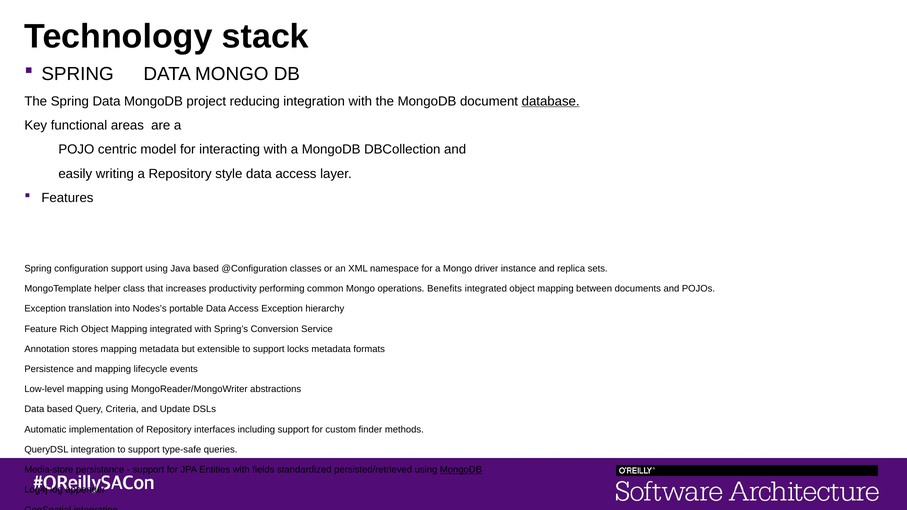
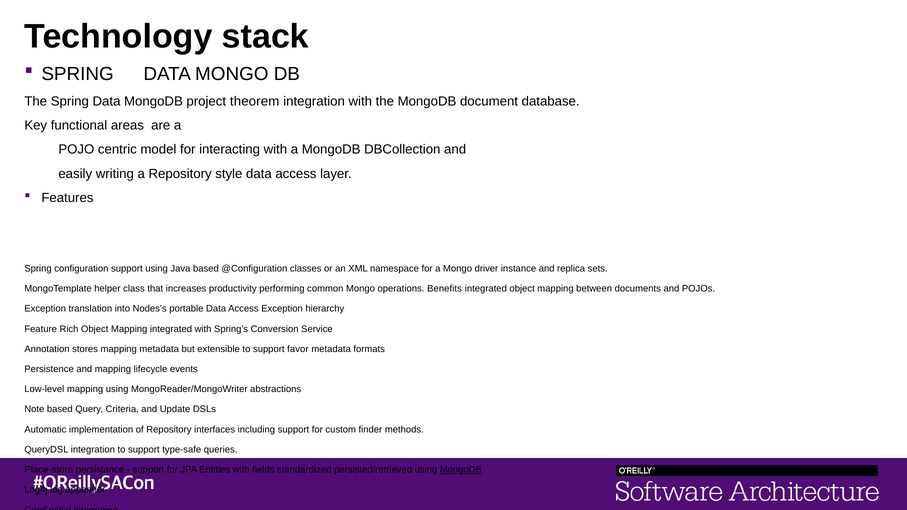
reducing: reducing -> theorem (255, 101)
database underline: present -> none (551, 101)
locks: locks -> favor (298, 349)
Data: Data -> Note (34, 410)
Media-store: Media-store -> Place-store (49, 470)
